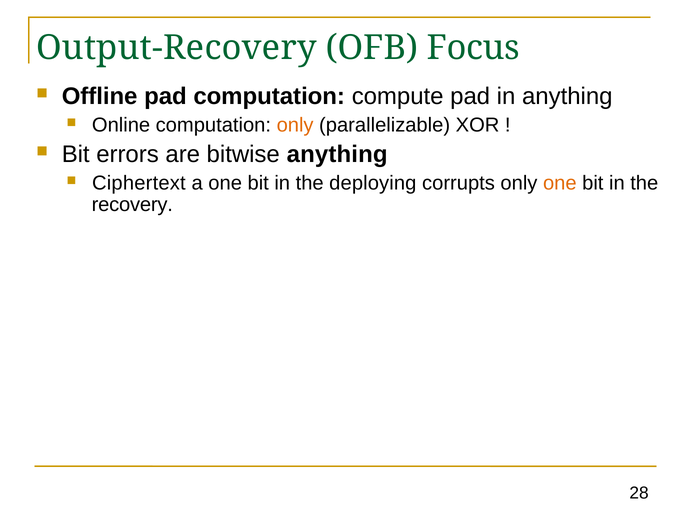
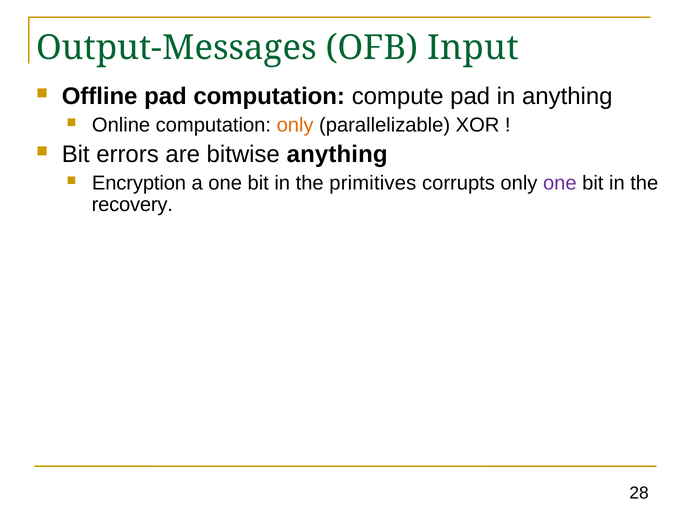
Output-Recovery: Output-Recovery -> Output-Messages (176, 48)
Focus: Focus -> Input (473, 48)
Ciphertext: Ciphertext -> Encryption (139, 183)
deploying: deploying -> primitives (373, 183)
one colour: orange -> purple (560, 183)
